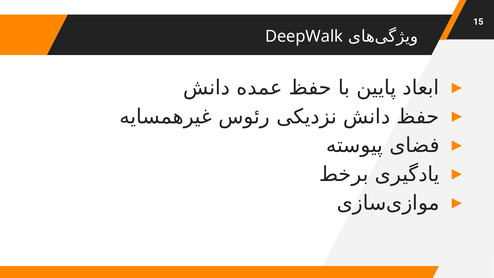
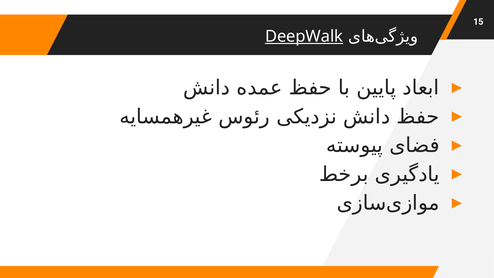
DeepWalk underline: none -> present (304, 36)
